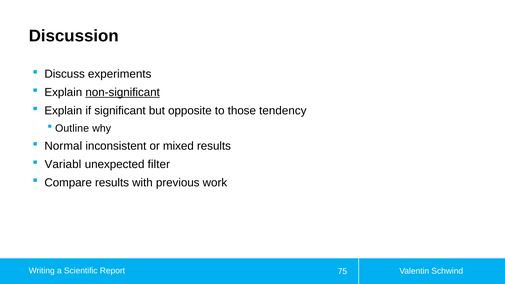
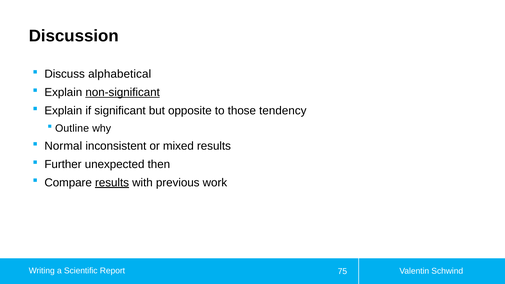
experiments: experiments -> alphabetical (120, 74)
Variabl: Variabl -> Further (63, 164)
filter: filter -> then (159, 164)
results underline: none -> present (112, 183)
